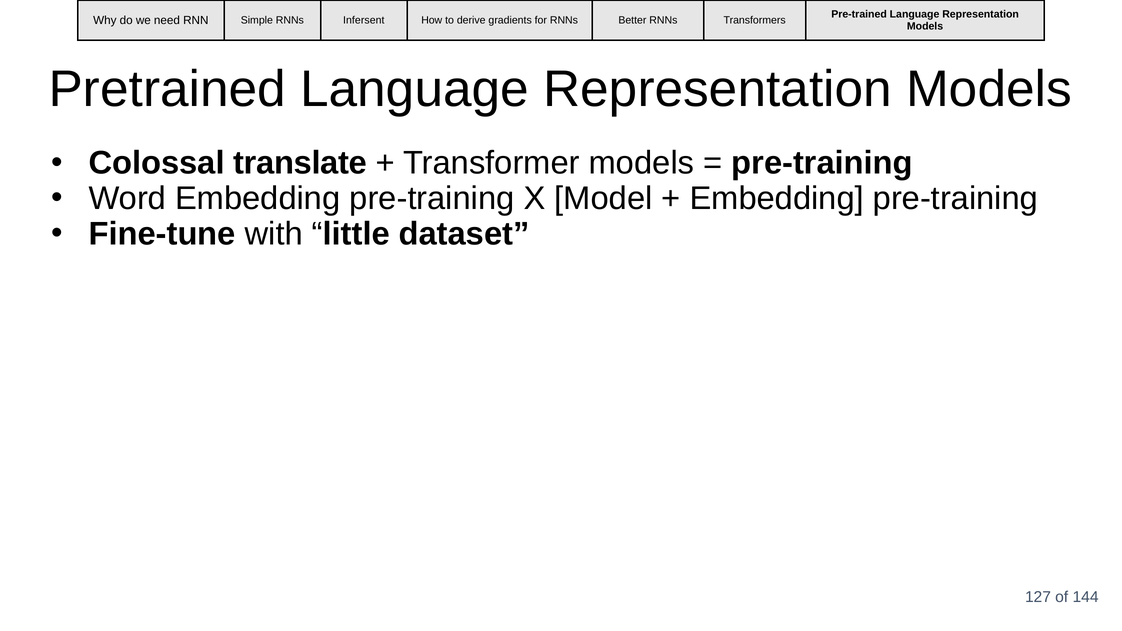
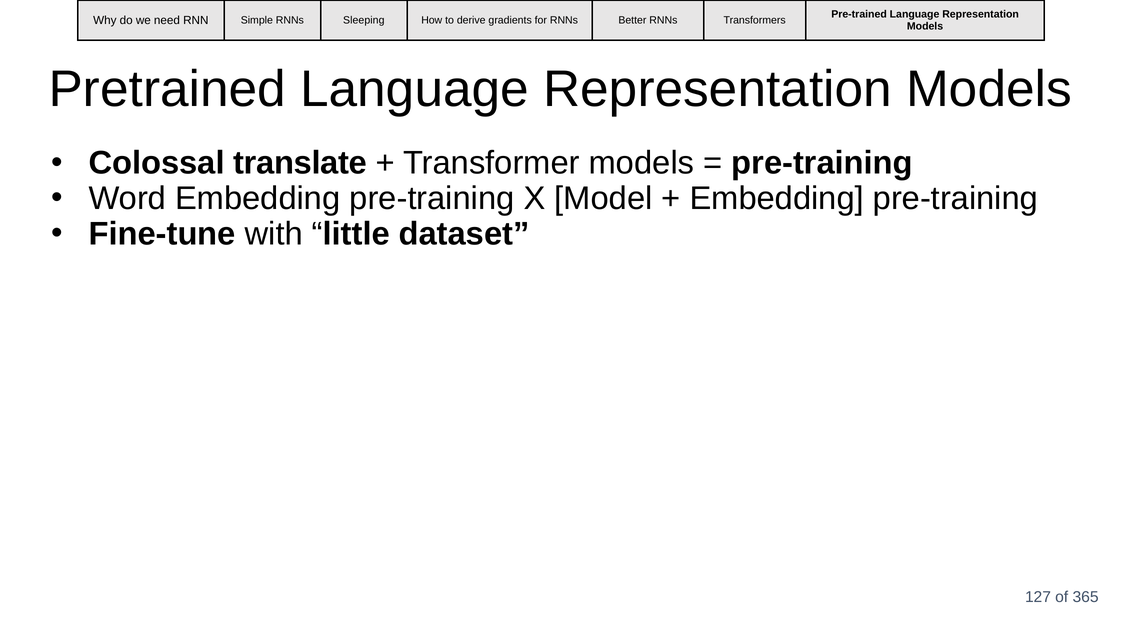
Infersent: Infersent -> Sleeping (364, 20)
144: 144 -> 365 (1086, 597)
